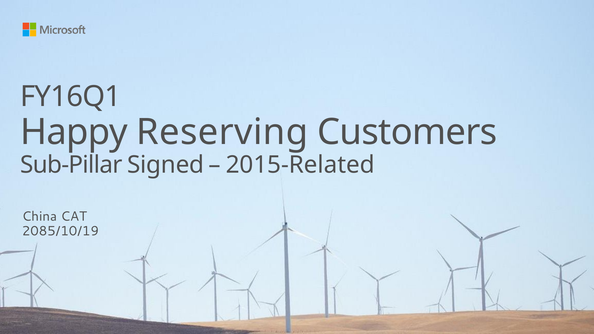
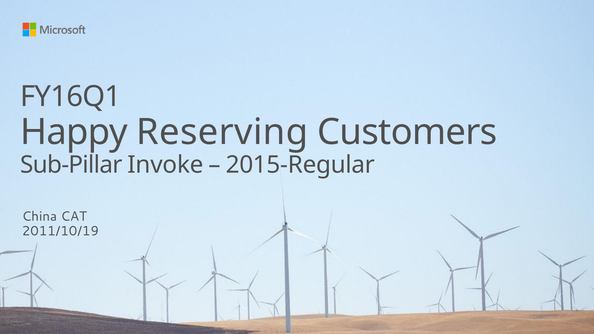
Signed: Signed -> Invoke (166, 165)
2015-Related: 2015-Related -> 2015-Regular (300, 165)
2085/10/19: 2085/10/19 -> 2011/10/19 (60, 231)
